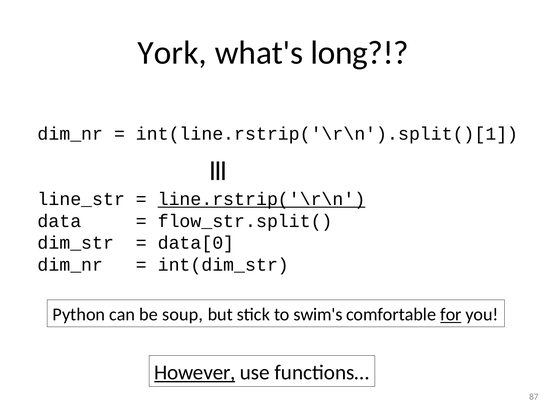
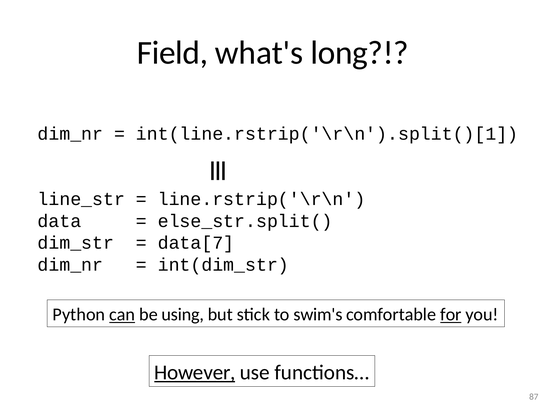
York: York -> Field (172, 53)
line.rstrip('\r\n underline: present -> none (262, 199)
flow_str.split(: flow_str.split( -> else_str.split( (245, 221)
data[0: data[0 -> data[7 (196, 243)
can underline: none -> present (122, 314)
soup: soup -> using (183, 314)
